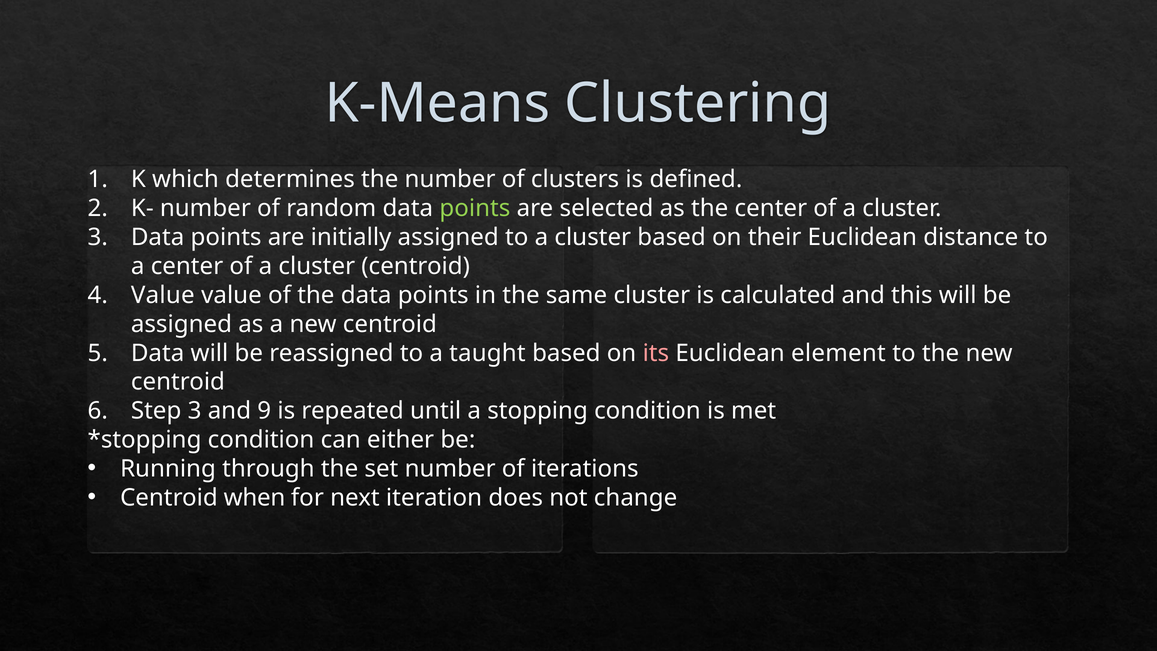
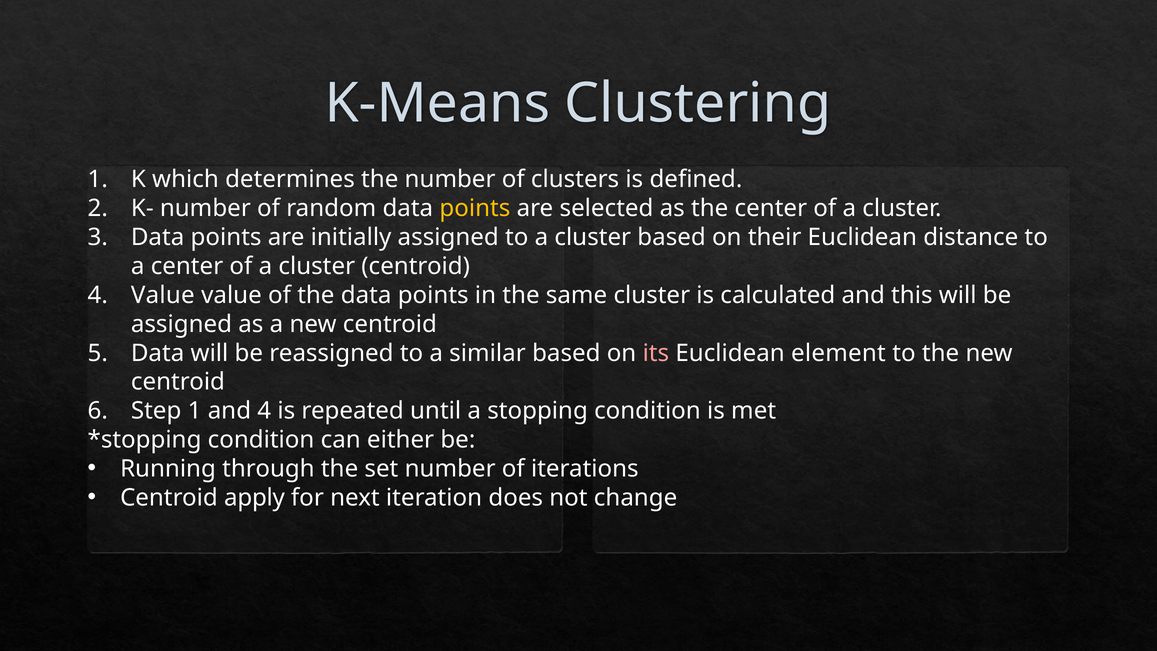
points colour: light green -> yellow (475, 208)
taught: taught -> similar (487, 353)
Step 3: 3 -> 1 (195, 411)
and 9: 9 -> 4 (264, 411)
when: when -> apply (254, 498)
